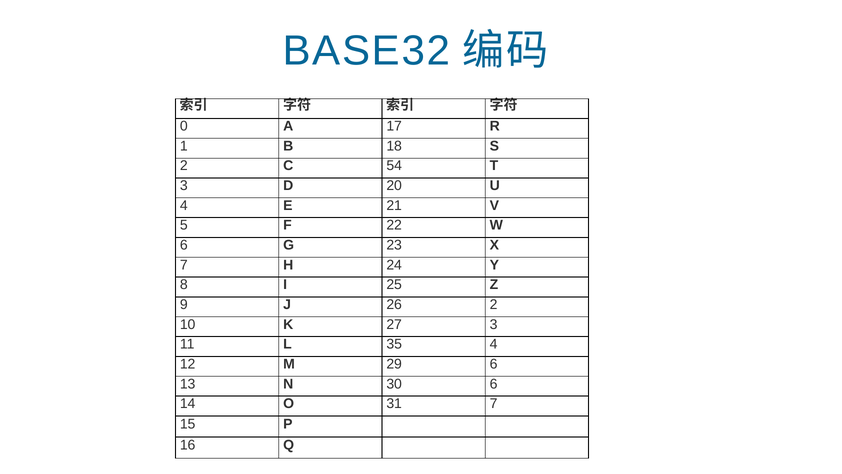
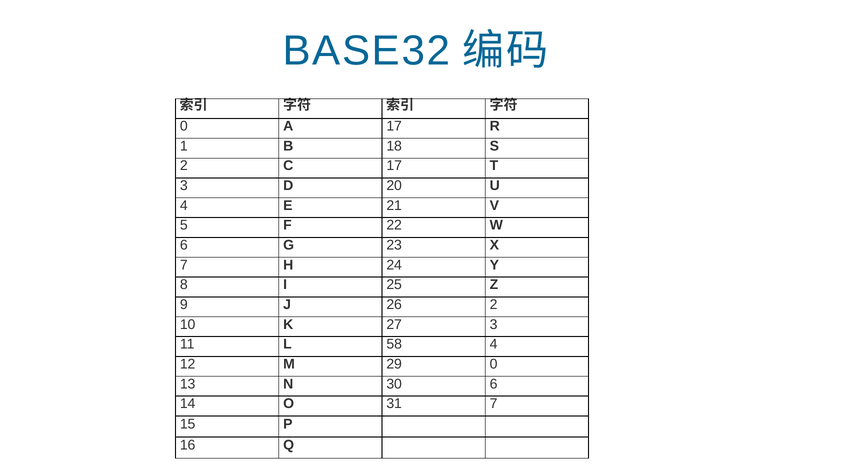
C 54: 54 -> 17 (394, 166)
35: 35 -> 58 (394, 344)
29 6: 6 -> 0 (494, 364)
